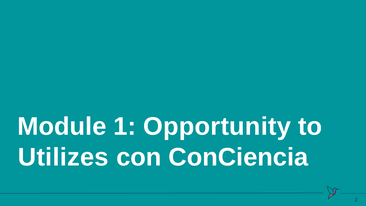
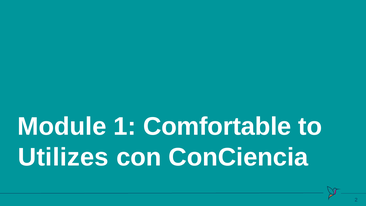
Opportunity: Opportunity -> Comfortable (217, 127)
